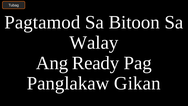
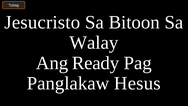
Pagtamod: Pagtamod -> Jesucristo (42, 22)
Gikan: Gikan -> Hesus (137, 83)
